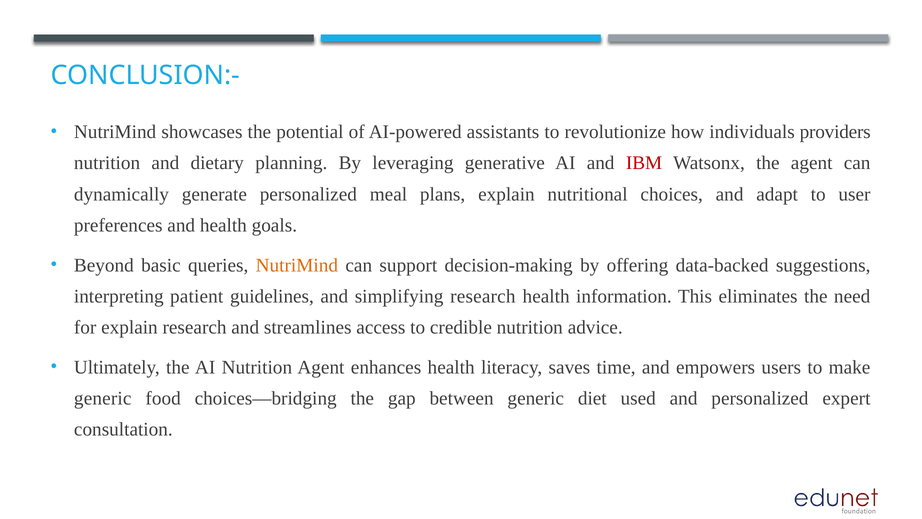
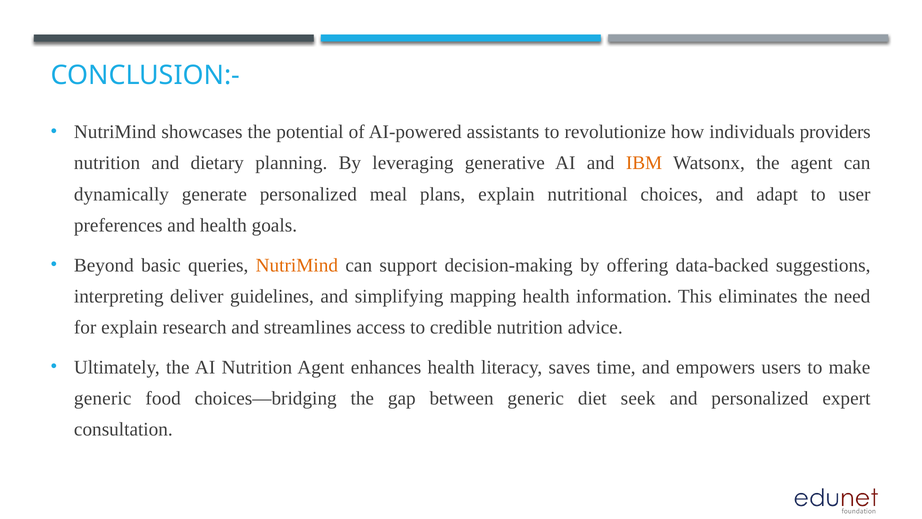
IBM colour: red -> orange (644, 163)
patient: patient -> deliver (197, 296)
simplifying research: research -> mapping (483, 296)
used: used -> seek (638, 398)
